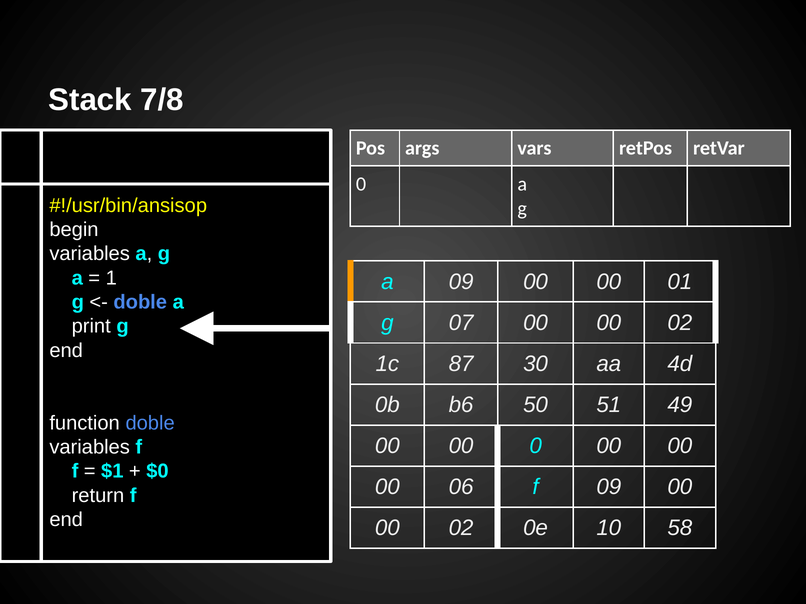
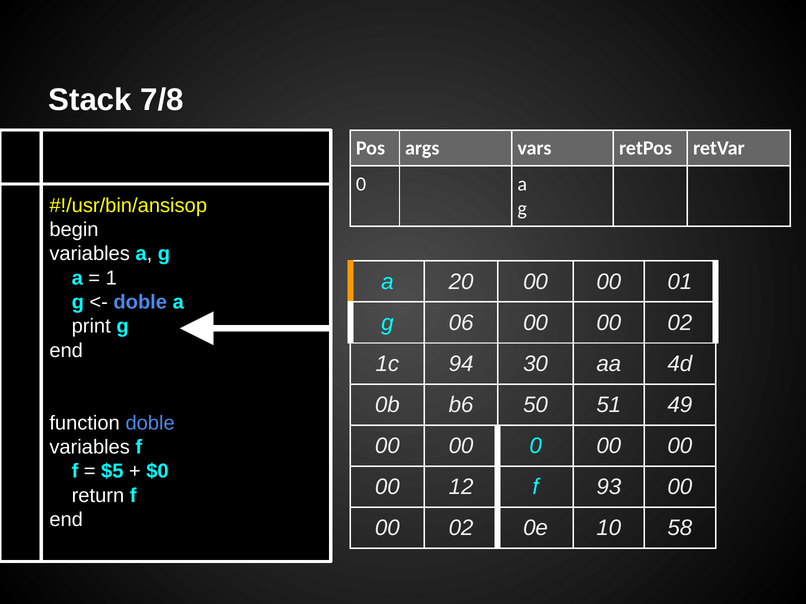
a 09: 09 -> 20 (461, 282)
07: 07 -> 06 (461, 323)
87: 87 -> 94 (461, 364)
$1: $1 -> $5 (112, 472)
06: 06 -> 12 (461, 487)
f 09: 09 -> 93 (609, 487)
